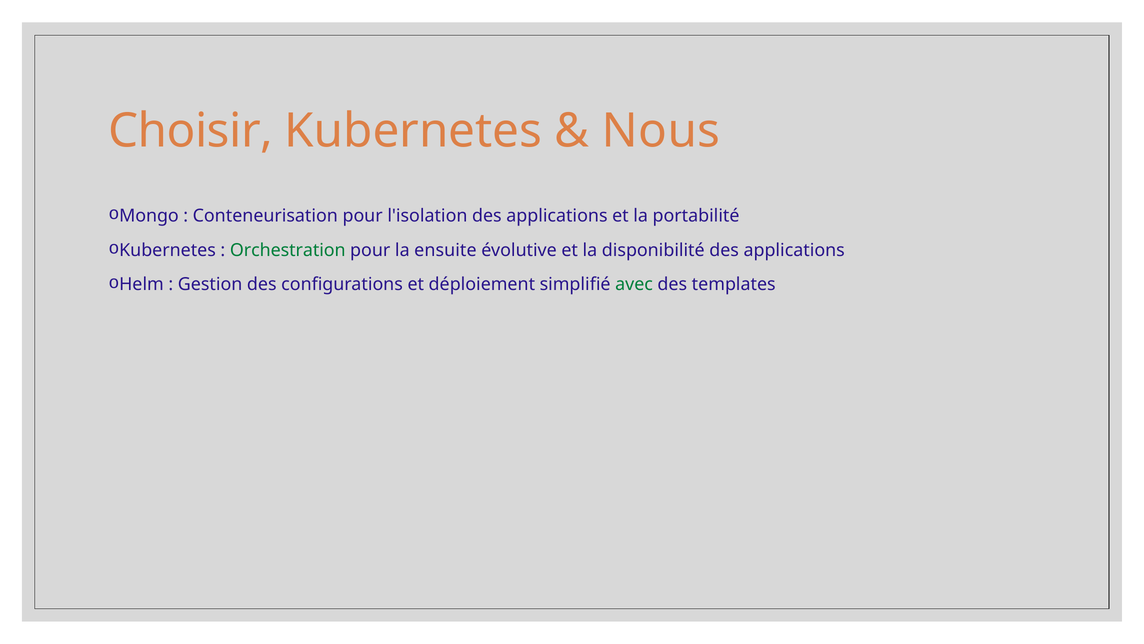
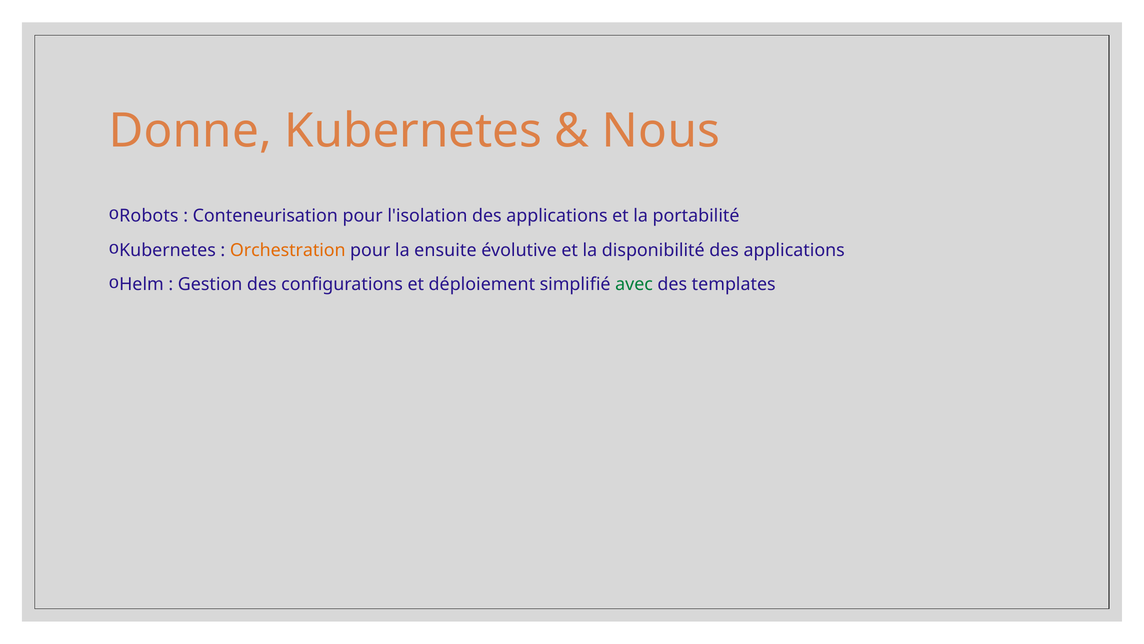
Choisir: Choisir -> Donne (190, 131)
Mongo: Mongo -> Robots (149, 216)
Orchestration colour: green -> orange (288, 250)
